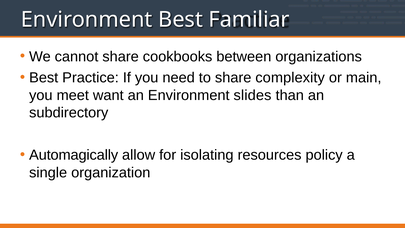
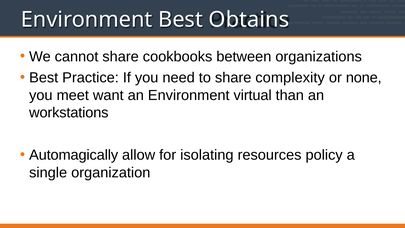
Familiar: Familiar -> Obtains (249, 20)
main: main -> none (364, 78)
slides: slides -> virtual (253, 95)
subdirectory: subdirectory -> workstations (69, 113)
